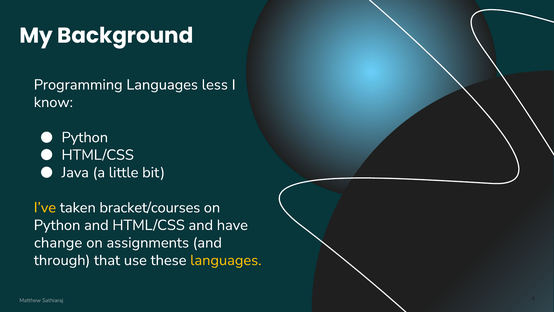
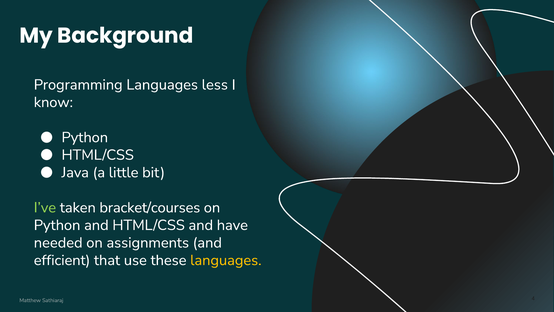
I’ve colour: yellow -> light green (45, 207)
change: change -> needed (58, 242)
through: through -> efficient (62, 260)
